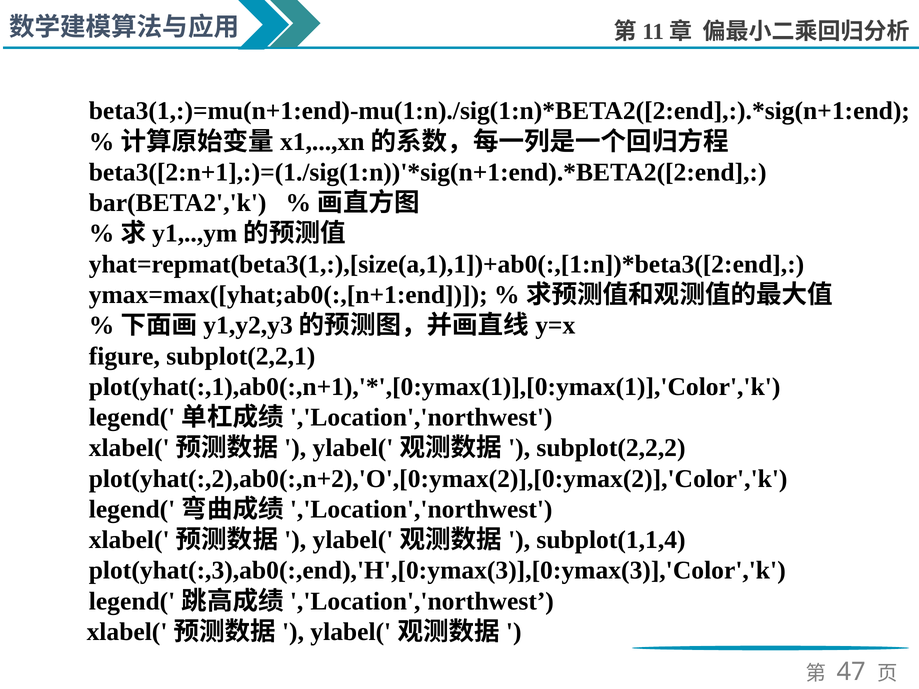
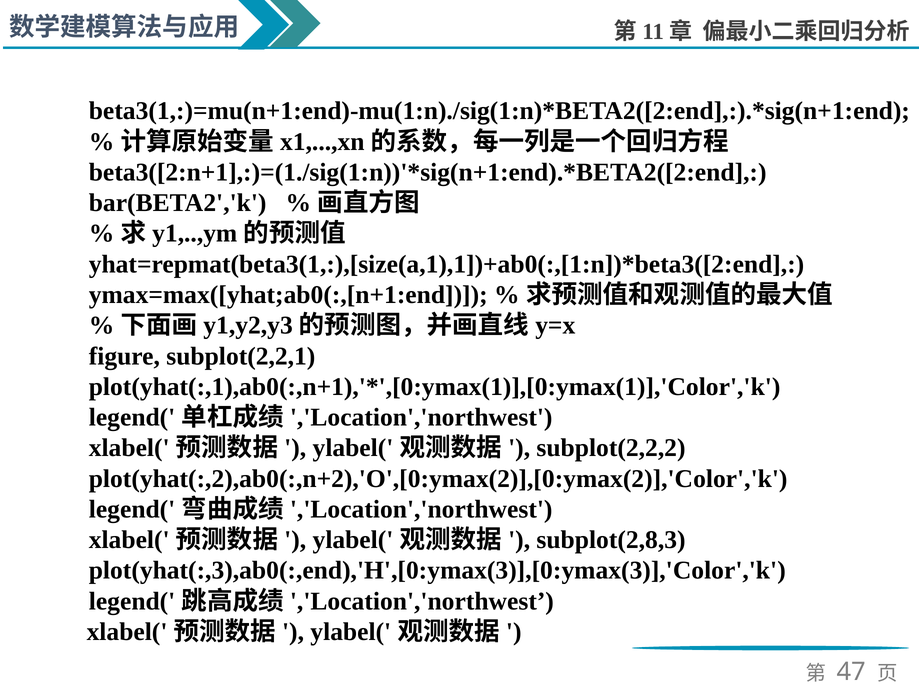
subplot(1,1,4: subplot(1,1,4 -> subplot(2,8,3 (611, 540)
